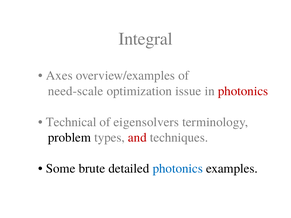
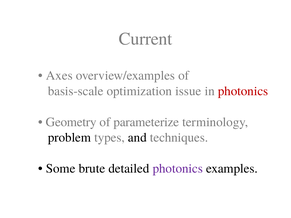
Integral: Integral -> Current (146, 39)
need-scale: need-scale -> basis-scale (76, 91)
Technical: Technical -> Geometry (71, 122)
eigensolvers: eigensolvers -> parameterize (146, 122)
and colour: red -> black (137, 138)
photonics colour: blue -> purple (178, 169)
